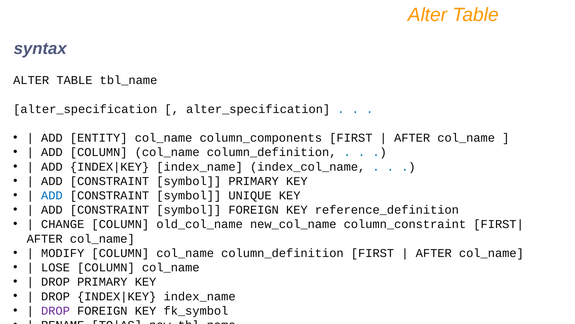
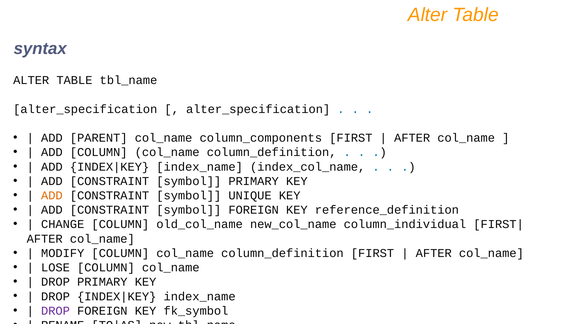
ENTITY: ENTITY -> PARENT (99, 138)
ADD colour: blue -> orange (52, 195)
column_constraint: column_constraint -> column_individual (405, 224)
